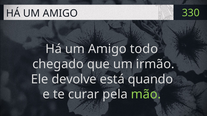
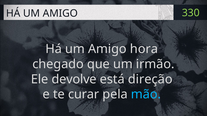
todo: todo -> hora (144, 49)
quando: quando -> direção (150, 80)
mão colour: light green -> light blue (146, 95)
